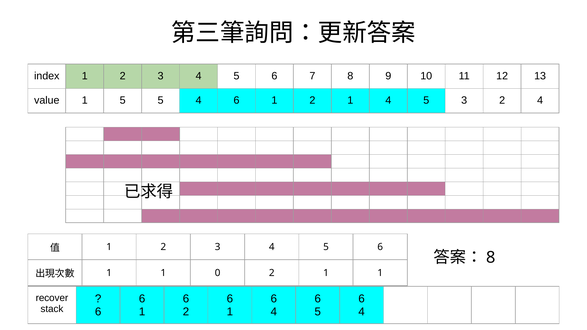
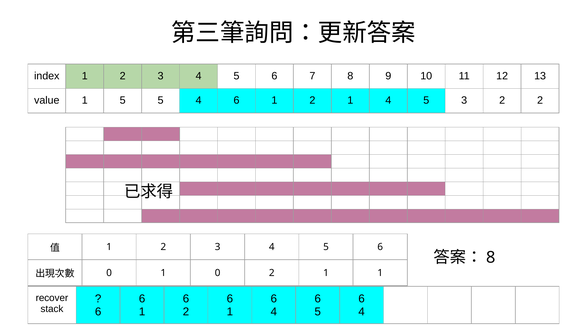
2 4: 4 -> 2 (540, 101)
1: 1 -> 0 (109, 273)
